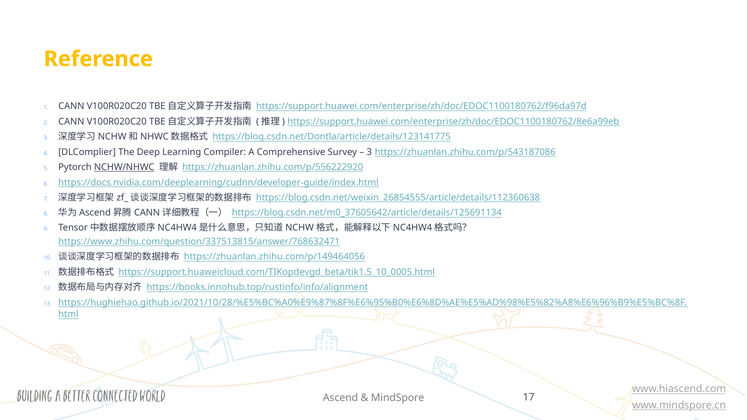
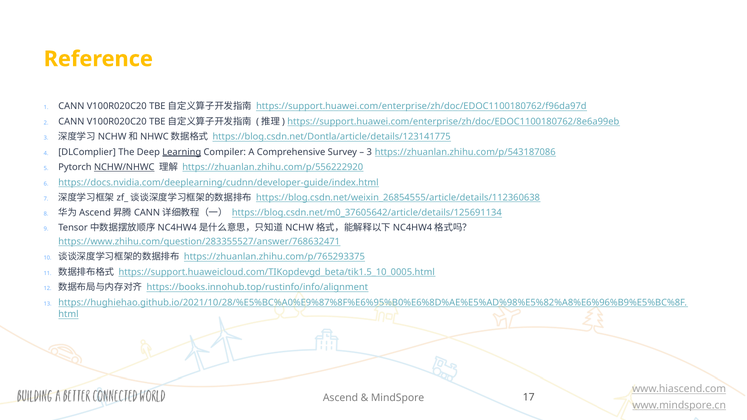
Learning underline: none -> present (182, 152)
https://www.zhihu.com/question/337513815/answer/768632471: https://www.zhihu.com/question/337513815/answer/768632471 -> https://www.zhihu.com/question/283355527/answer/768632471 (199, 242)
https://zhuanlan.zhihu.com/p/149464056: https://zhuanlan.zhihu.com/p/149464056 -> https://zhuanlan.zhihu.com/p/765293375 (274, 257)
